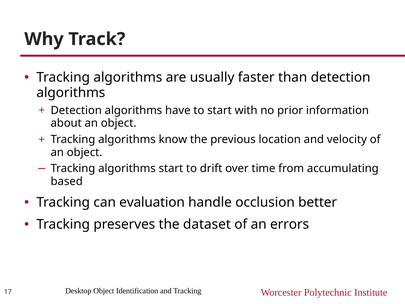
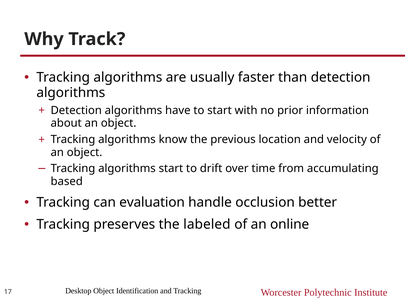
dataset: dataset -> labeled (207, 224)
errors: errors -> online (290, 224)
